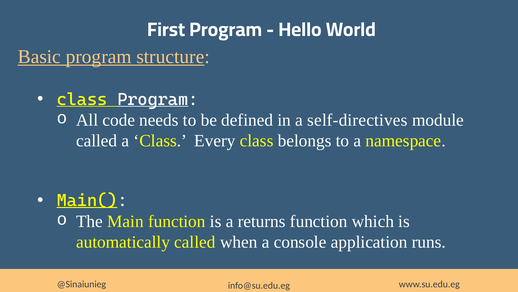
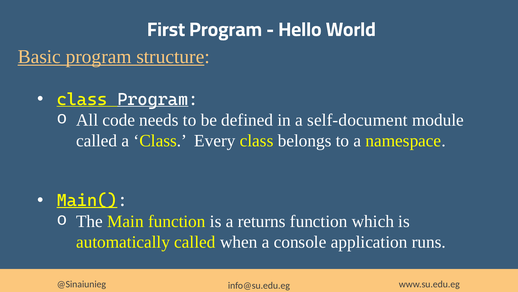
self-directives: self-directives -> self-document (357, 120)
